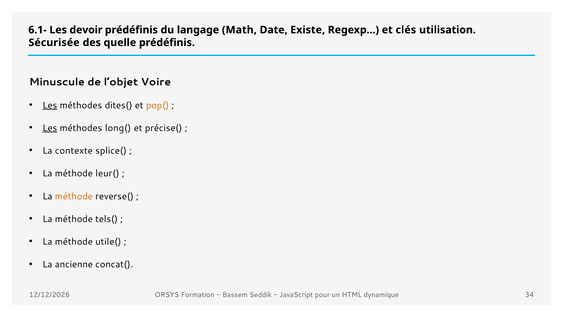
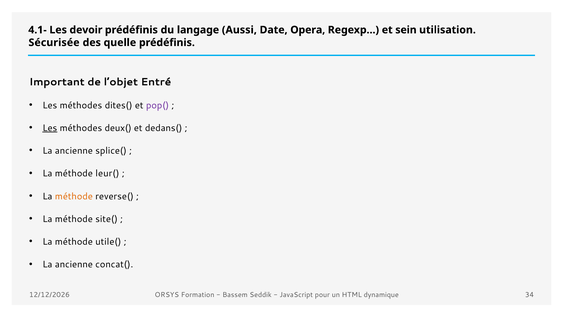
6.1-: 6.1- -> 4.1- (37, 30)
Math: Math -> Aussi (239, 30)
Existe: Existe -> Opera (308, 30)
clés: clés -> sein (406, 30)
Minuscule: Minuscule -> Important (57, 82)
Voire: Voire -> Entré (156, 82)
Les underline: present -> none (50, 105)
pop( colour: orange -> purple (158, 105)
long(: long( -> deux( (118, 128)
précise(: précise( -> dedans( (164, 128)
contexte: contexte -> ancienne (74, 151)
tels(: tels( -> site( (107, 219)
